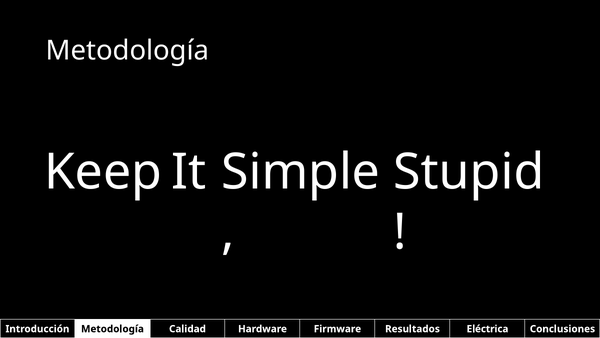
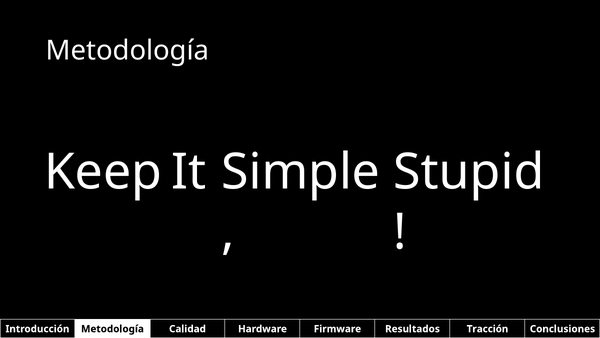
Eléctrica: Eléctrica -> Tracción (487, 328)
